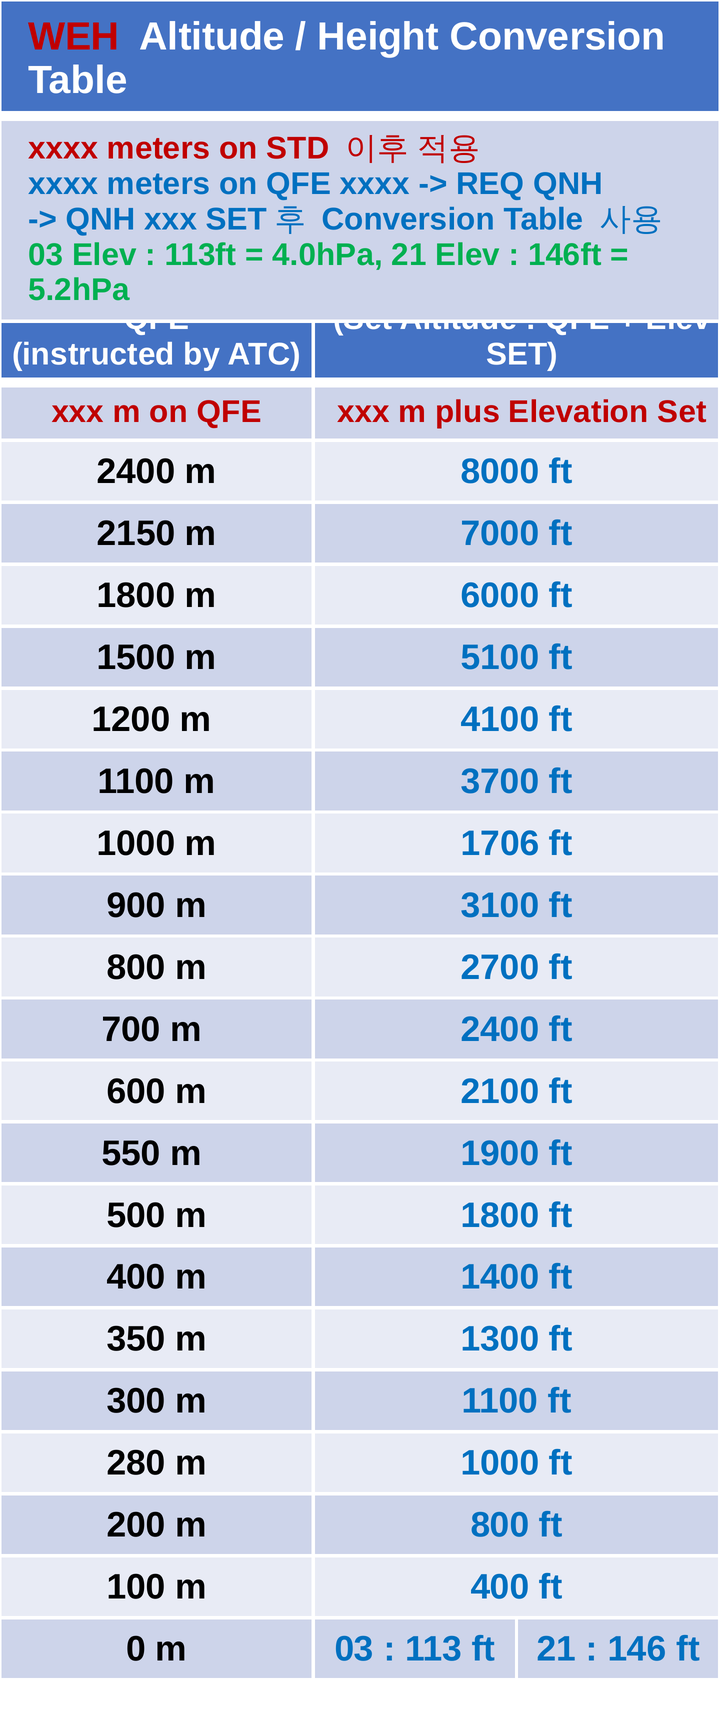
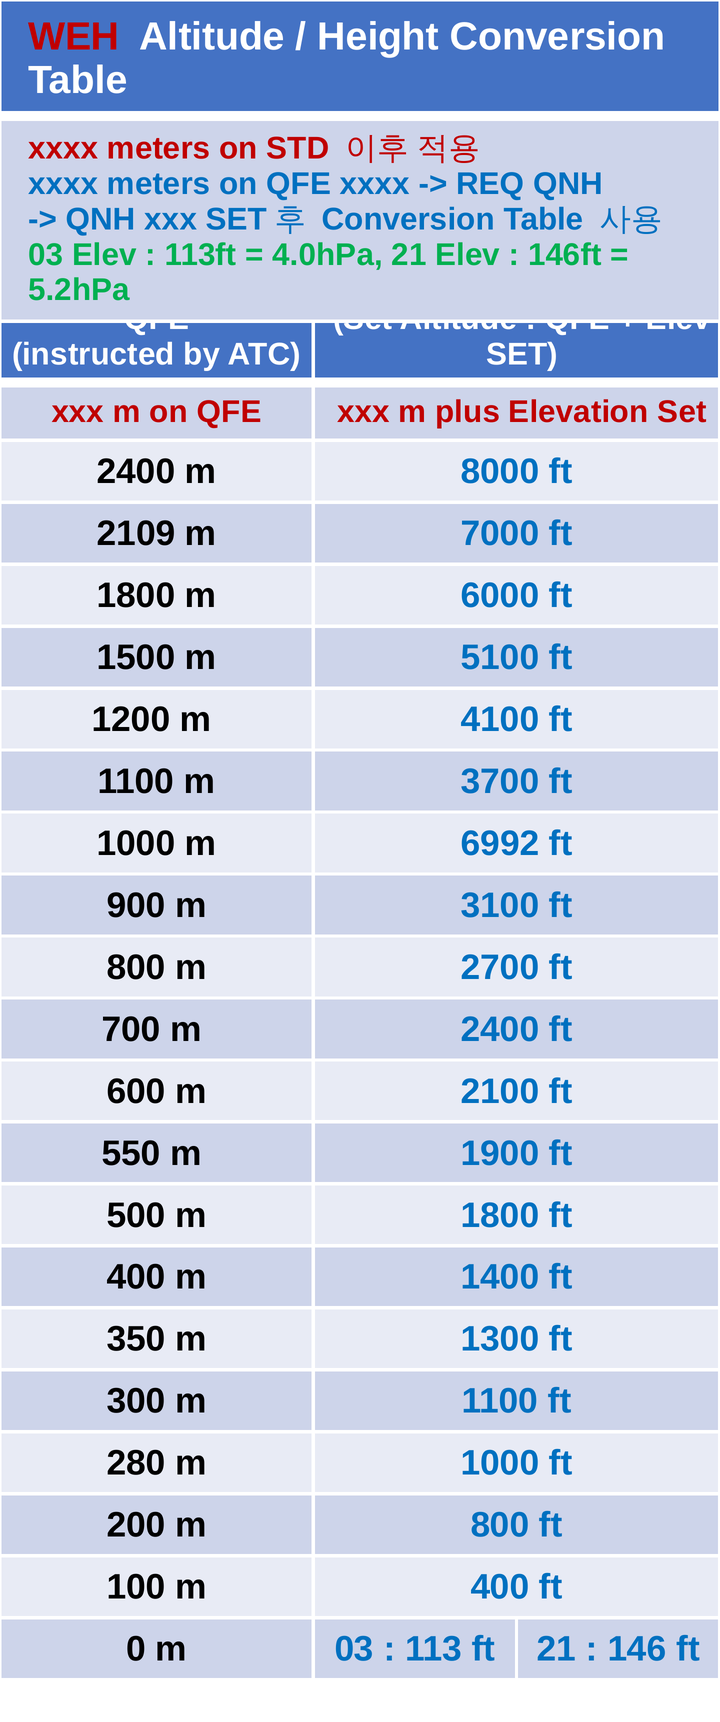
2150: 2150 -> 2109 (136, 534)
1706: 1706 -> 6992 (500, 844)
